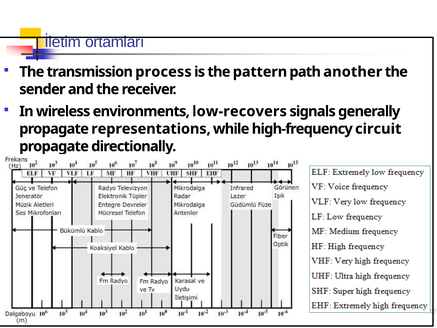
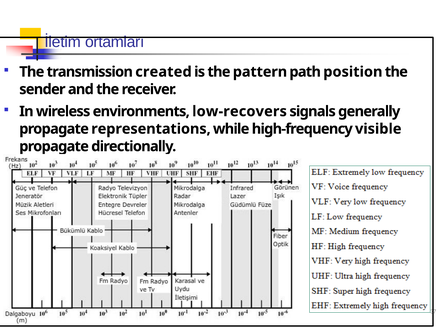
process: process -> created (163, 72)
another: another -> position (353, 72)
circuit: circuit -> visible (378, 129)
